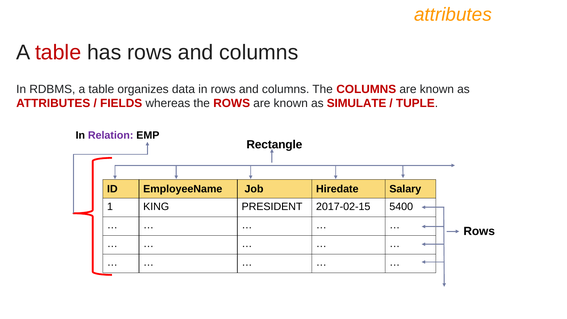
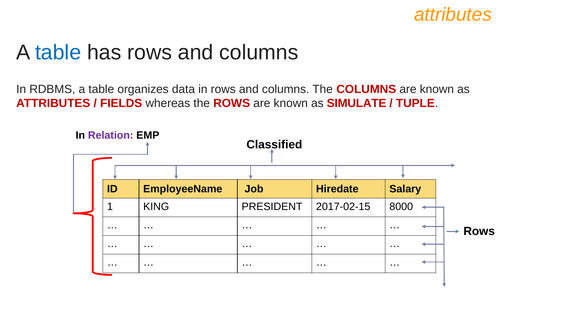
table colour: red -> blue (58, 52)
Rectangle: Rectangle -> Classified (274, 145)
5400: 5400 -> 8000 (401, 206)
